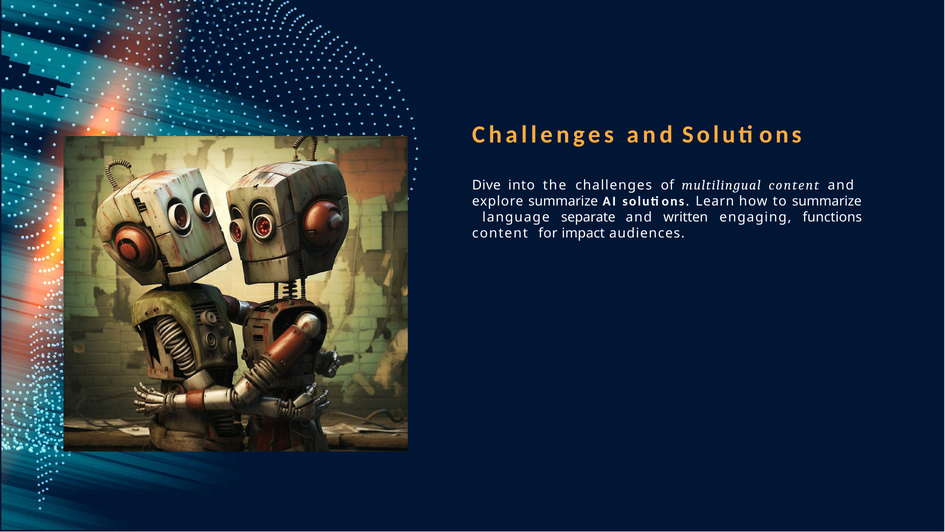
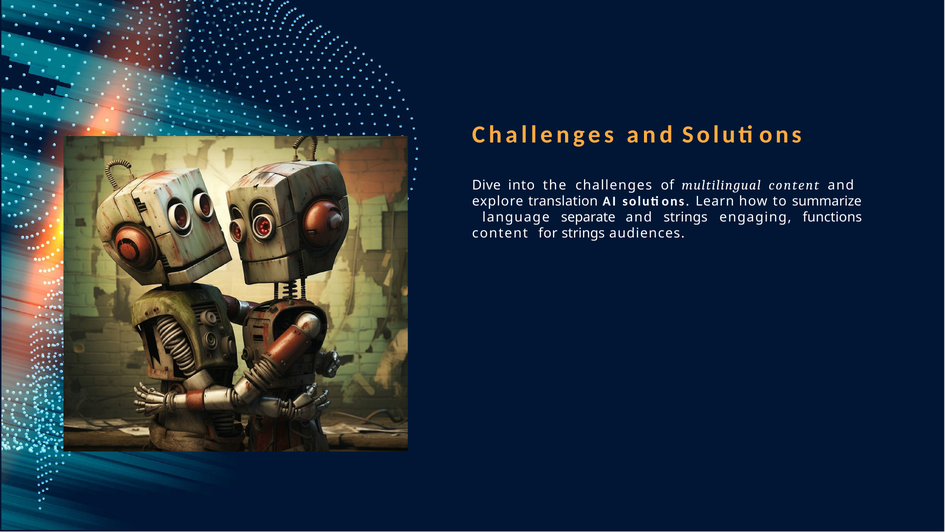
explore summarize: summarize -> translation (563, 201)
and written: written -> strings (686, 217)
for impact: impact -> strings (583, 233)
